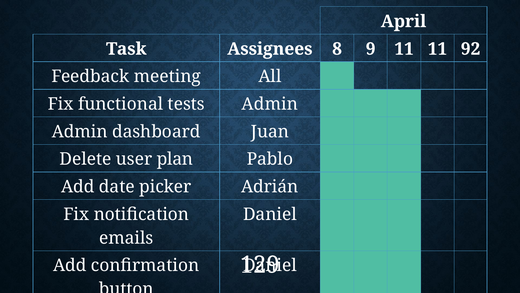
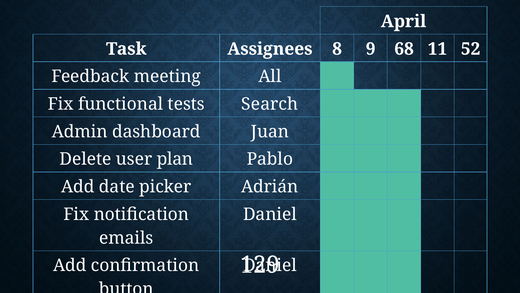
9 11: 11 -> 68 (404, 49)
92: 92 -> 52 (471, 49)
tests Admin: Admin -> Search (270, 104)
